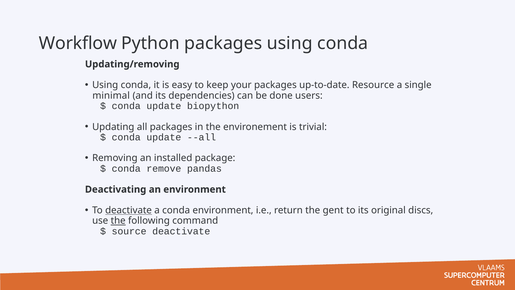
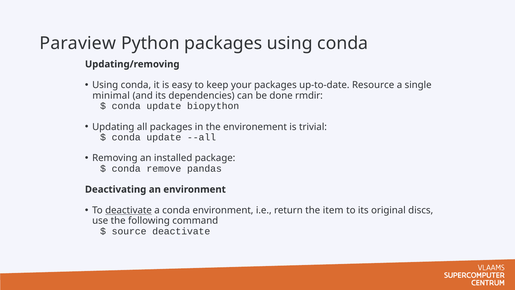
Workflow: Workflow -> Paraview (78, 43)
users: users -> rmdir (309, 95)
gent: gent -> item (333, 210)
the underline: present -> none (118, 221)
